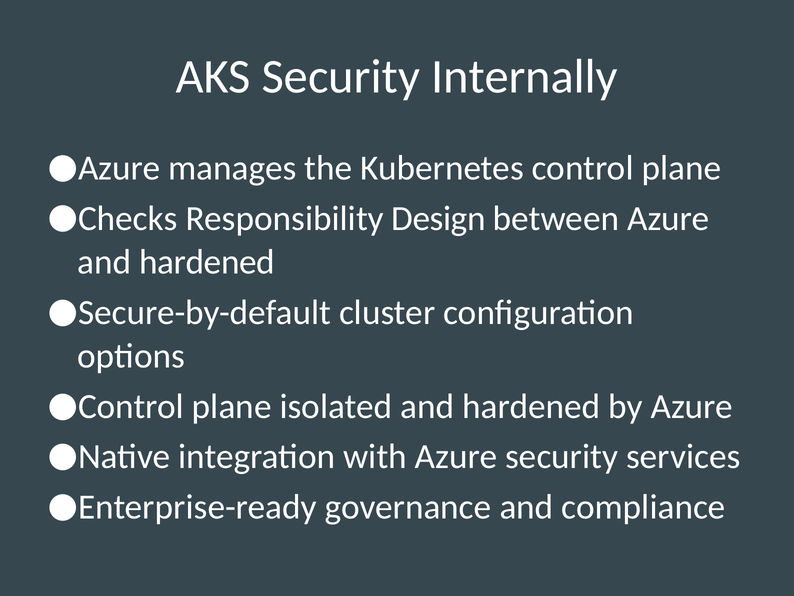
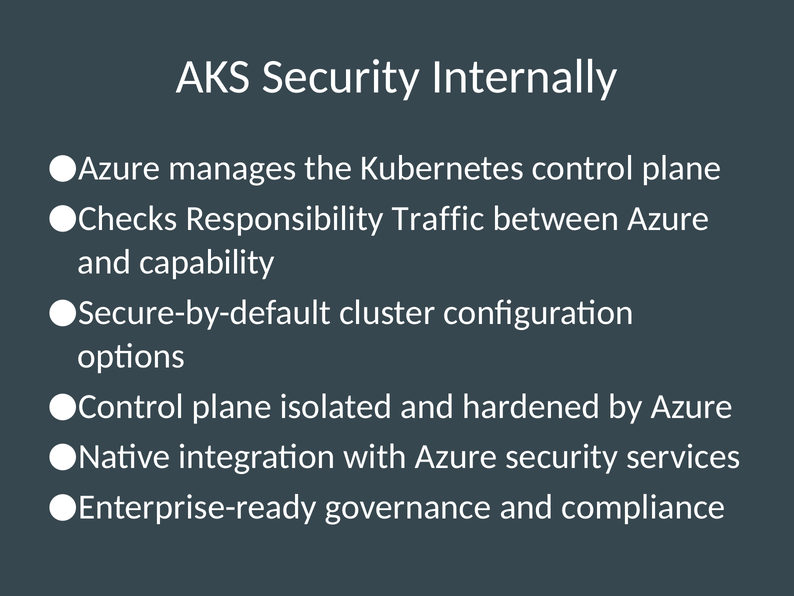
Design: Design -> Traffic (438, 218)
hardened: hardened -> capability (207, 262)
